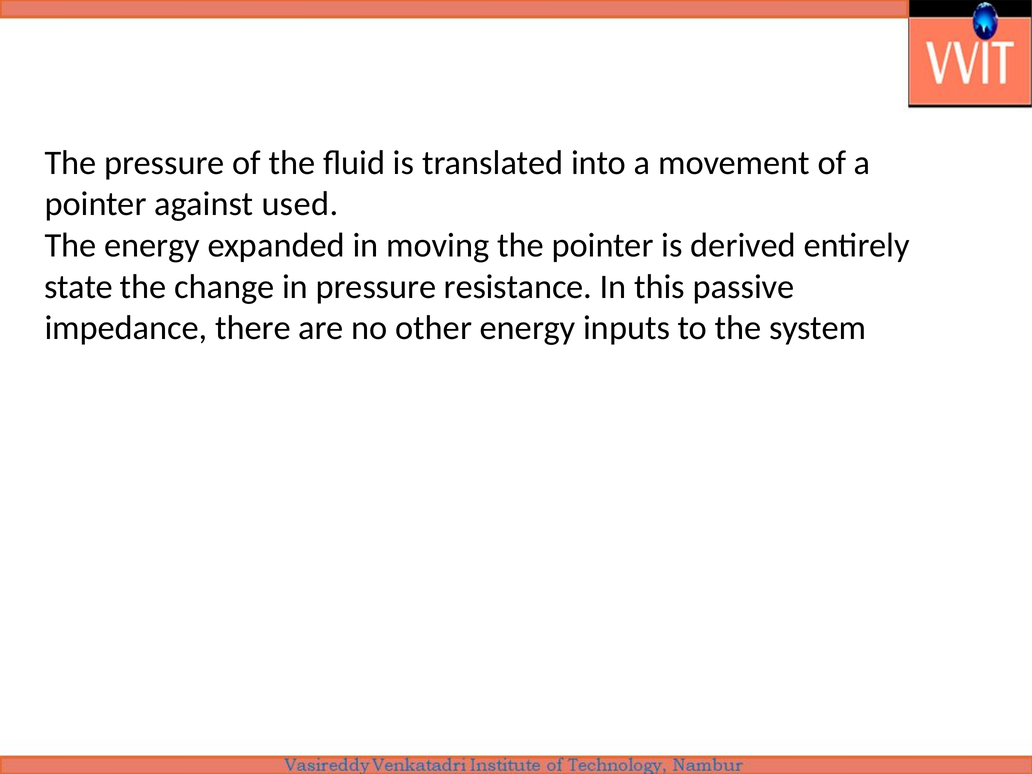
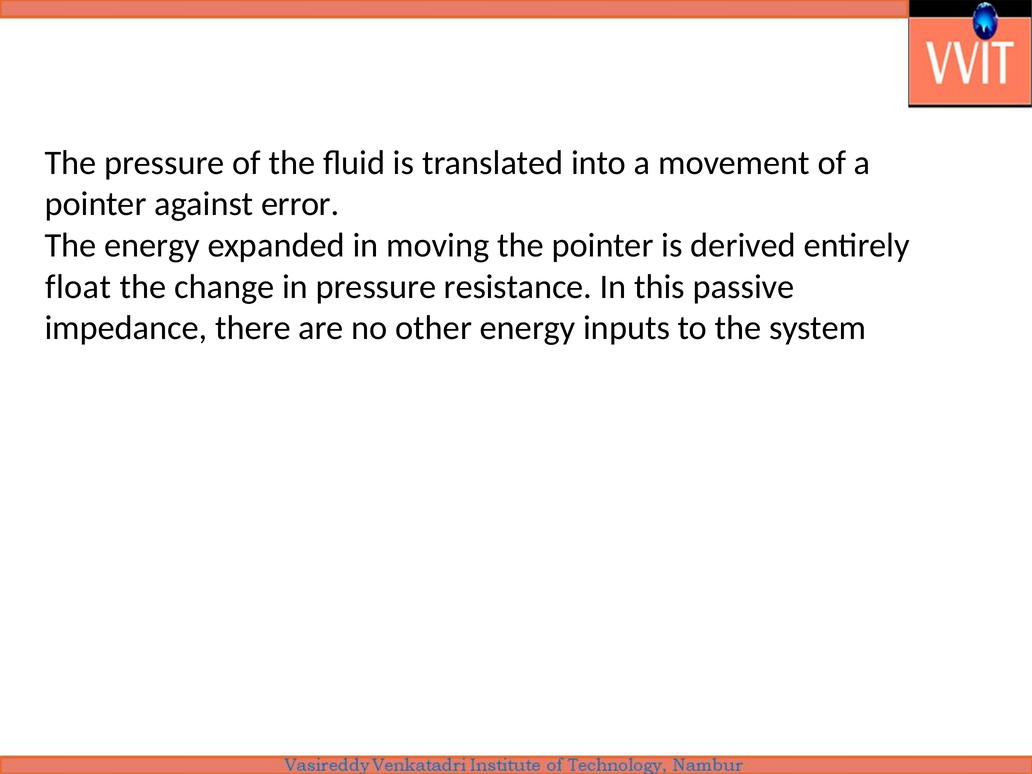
used: used -> error (300, 204)
state: state -> float (78, 287)
